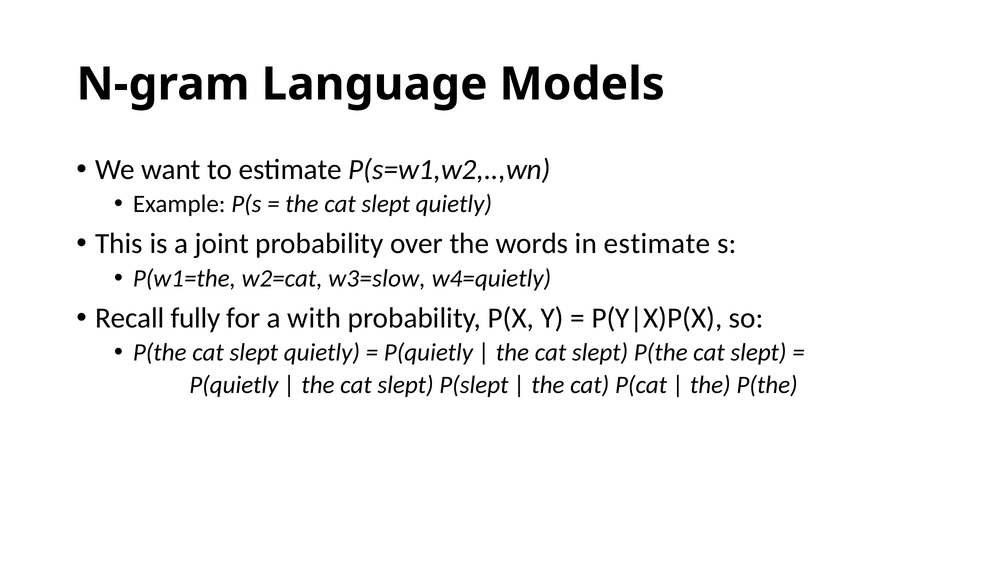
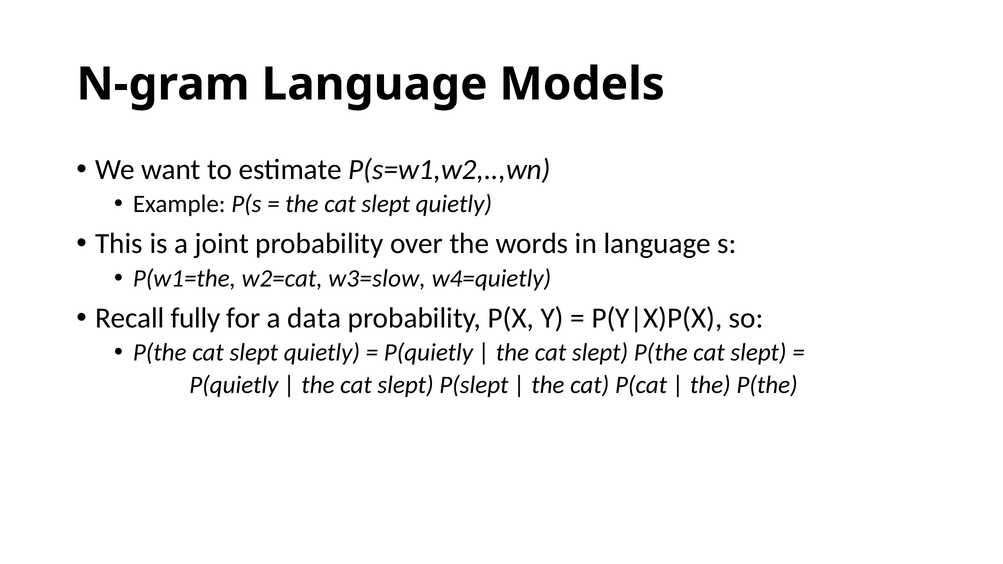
in estimate: estimate -> language (657, 244)
with: with -> data (314, 318)
